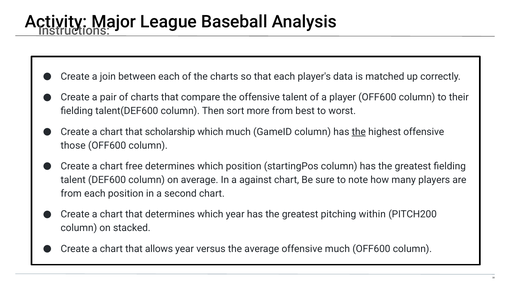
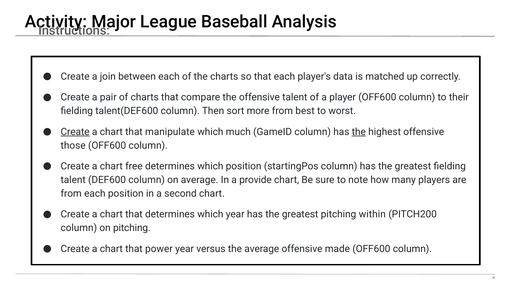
Create underline: none -> present (75, 132)
scholarship: scholarship -> manipulate (170, 132)
against: against -> provide (255, 180)
on stacked: stacked -> pitching (132, 228)
allows: allows -> power (159, 249)
offensive much: much -> made (337, 249)
